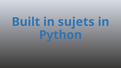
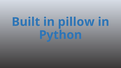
sujets: sujets -> pillow (76, 22)
